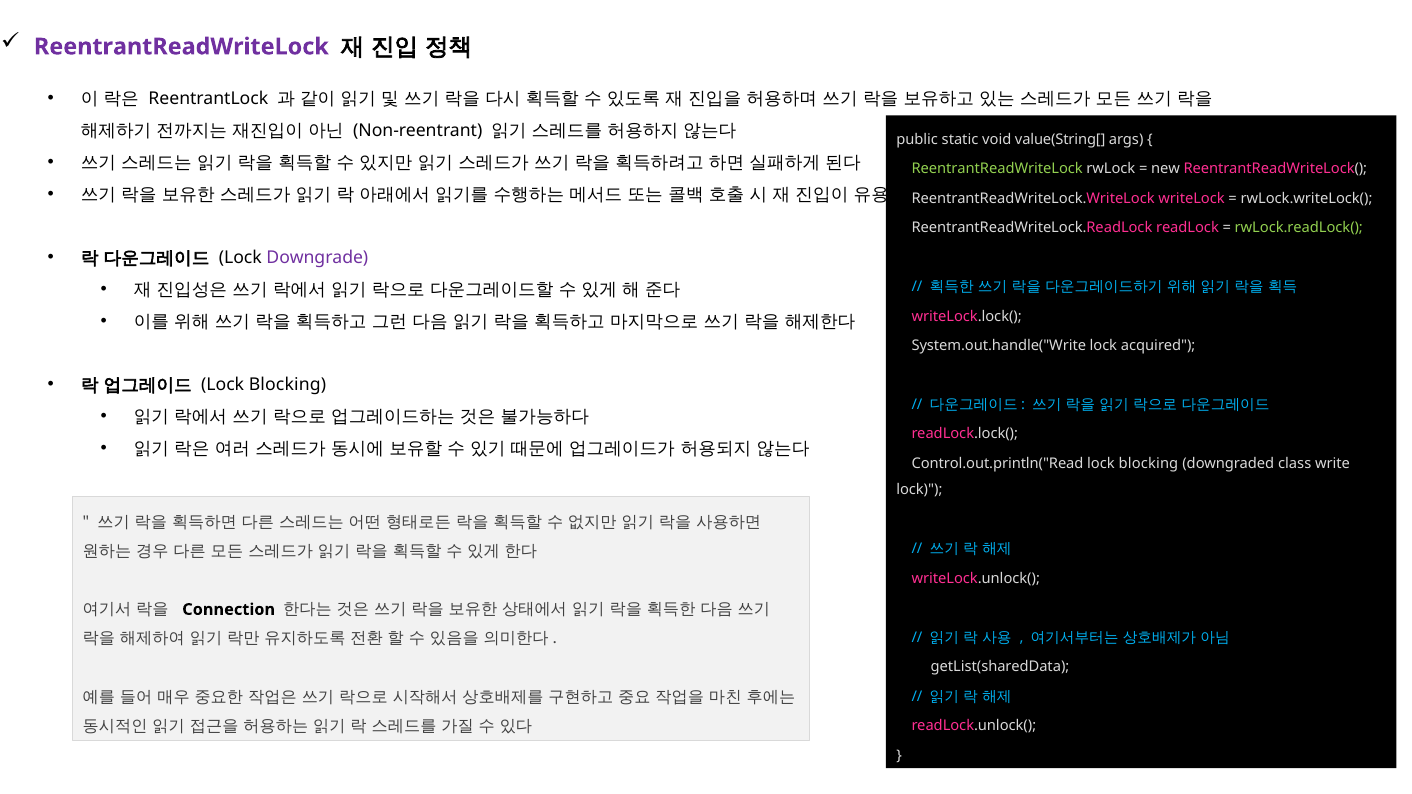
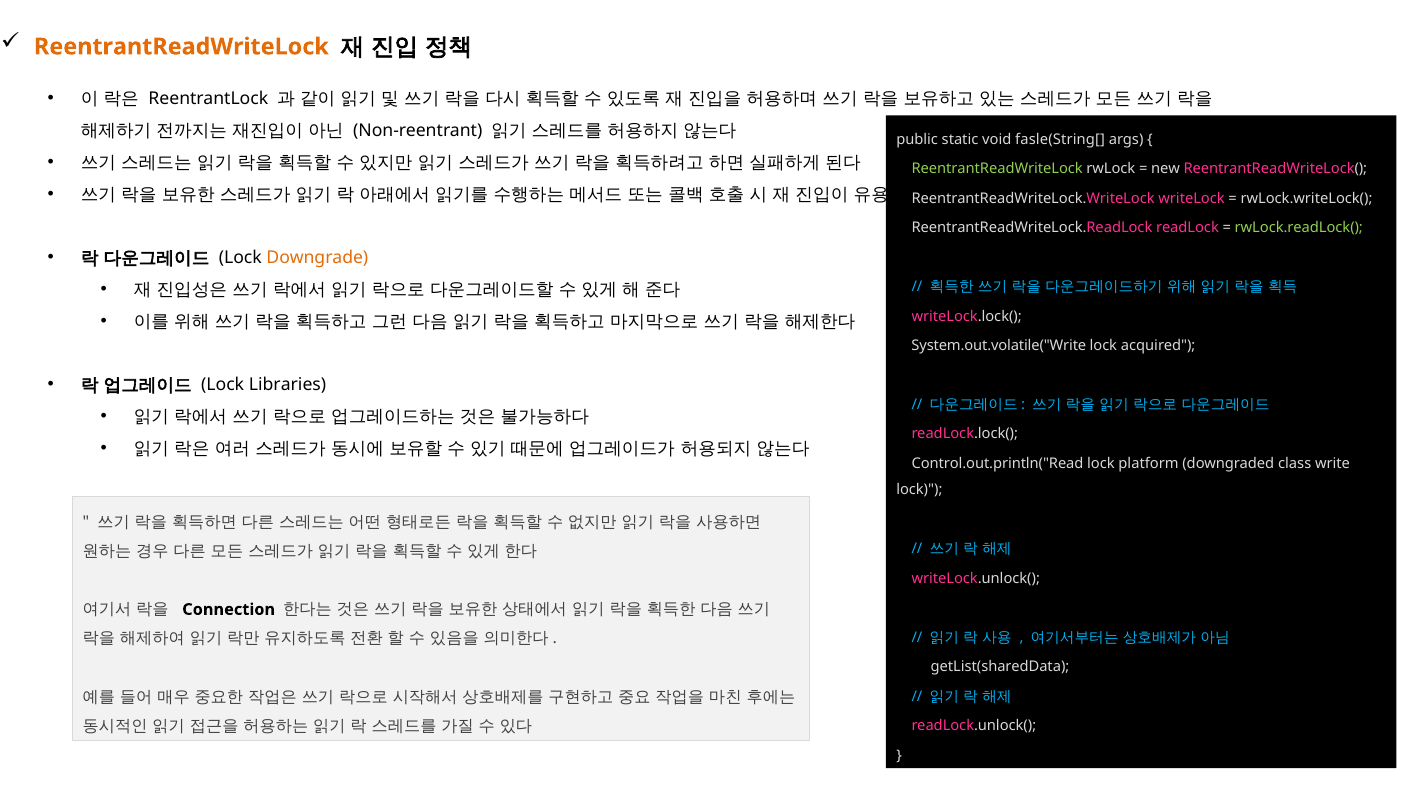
ReentrantReadWriteLock colour: purple -> orange (181, 47)
value(String[: value(String[ -> fasle(String[ (1060, 139)
Downgrade colour: purple -> orange (317, 258)
System.out.handle("Write: System.out.handle("Write -> System.out.volatile("Write (999, 346)
Blocking: Blocking -> Libraries (288, 385)
blocking: blocking -> platform (1149, 464)
